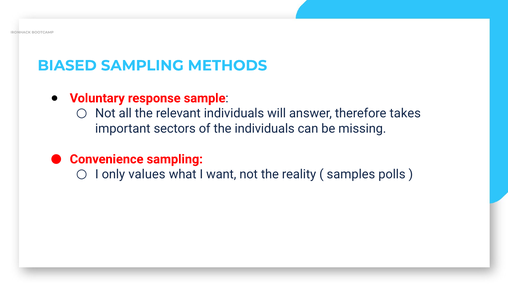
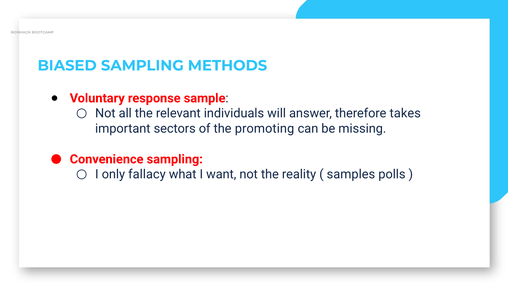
the individuals: individuals -> promoting (265, 129)
values: values -> fallacy (147, 174)
